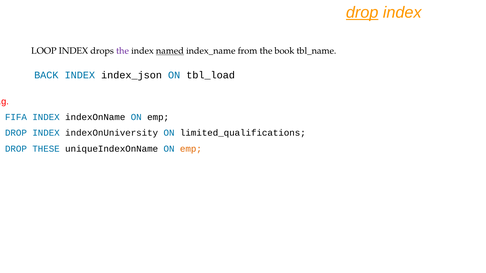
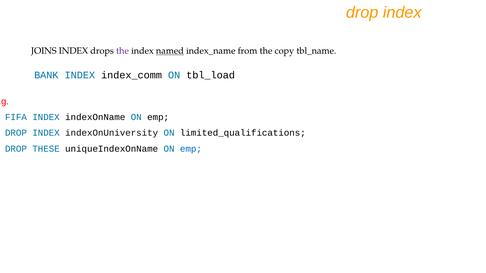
drop underline: present -> none (362, 13)
LOOP: LOOP -> JOINS (44, 51)
book: book -> copy (284, 51)
BACK: BACK -> BANK (46, 75)
index_json: index_json -> index_comm (132, 75)
emp colour: orange -> blue (191, 149)
